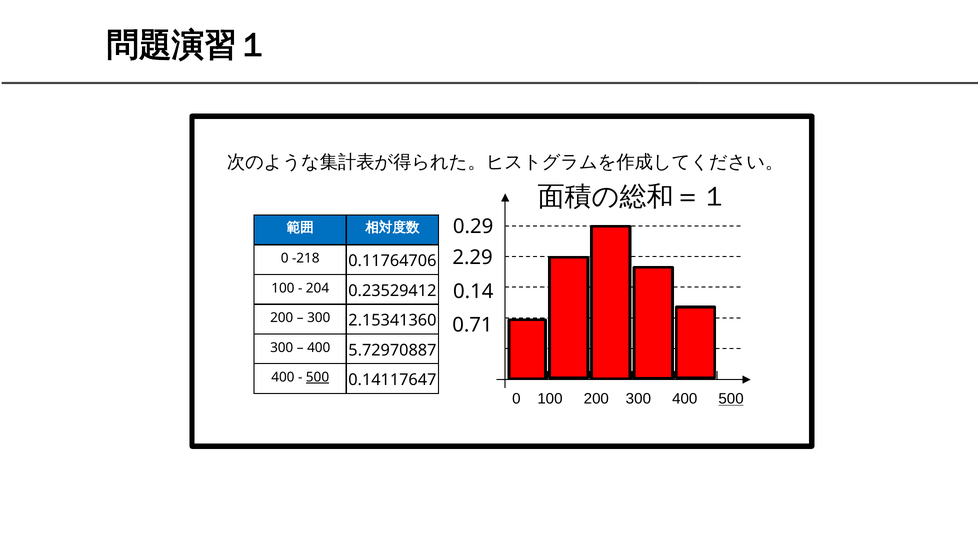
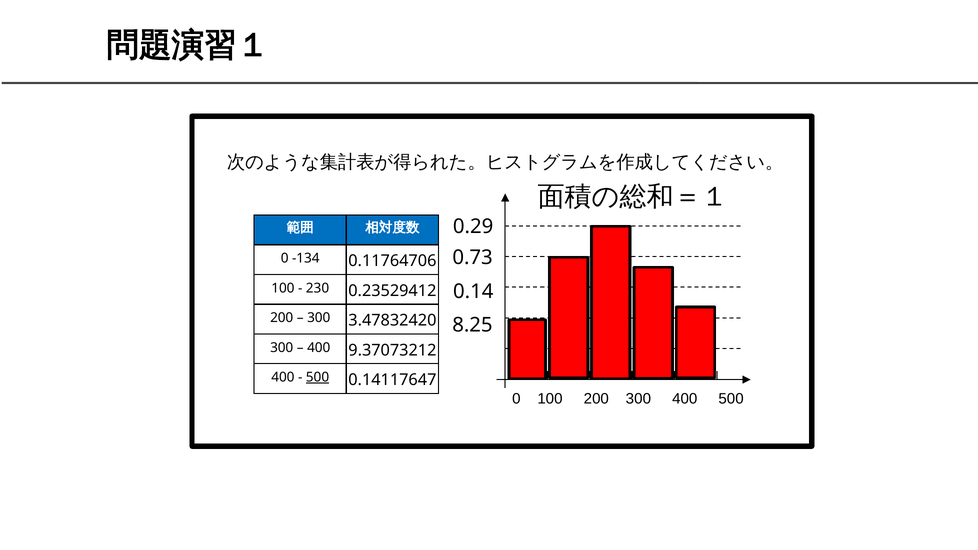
2.29: 2.29 -> 0.73 (473, 257)
-218: -218 -> -134 (306, 258)
204: 204 -> 230 (318, 288)
2.15341360: 2.15341360 -> 3.47832420 (392, 321)
0.71: 0.71 -> 8.25 (472, 325)
5.72970887: 5.72970887 -> 9.37073212 (392, 350)
500 underline: present -> none (731, 399)
